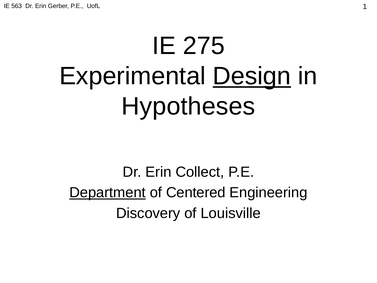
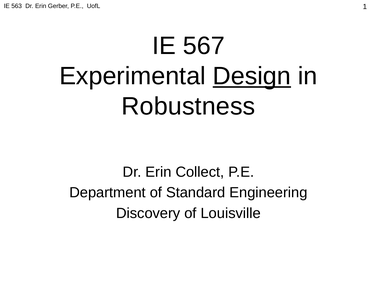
275: 275 -> 567 (204, 46)
Hypotheses: Hypotheses -> Robustness (188, 106)
Department underline: present -> none (108, 192)
Centered: Centered -> Standard (196, 192)
